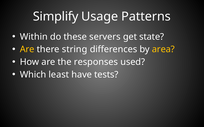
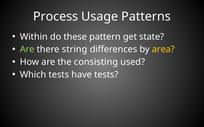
Simplify: Simplify -> Process (56, 17)
servers: servers -> pattern (105, 37)
Are colour: yellow -> light green (27, 50)
responses: responses -> consisting (96, 62)
Which least: least -> tests (59, 75)
